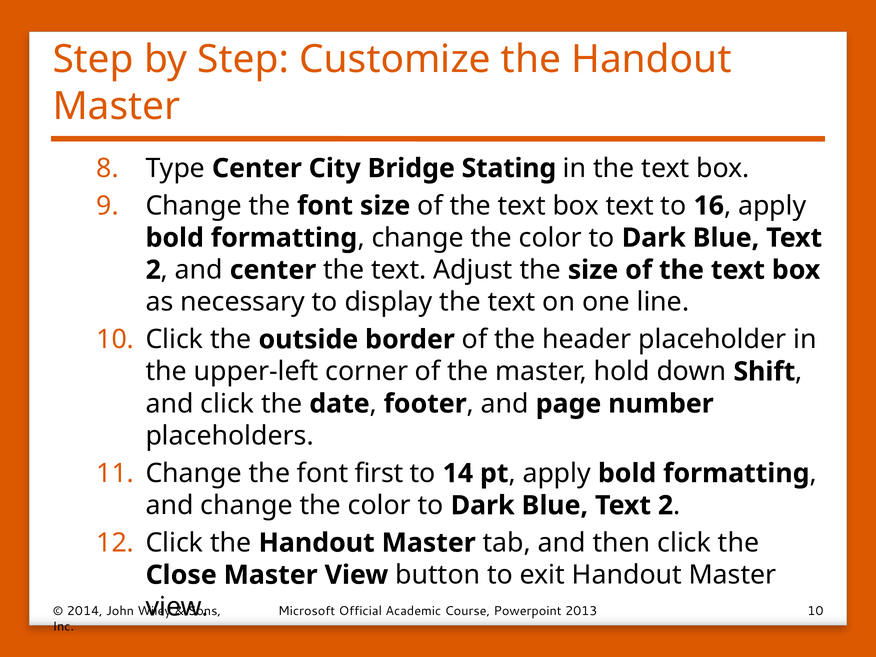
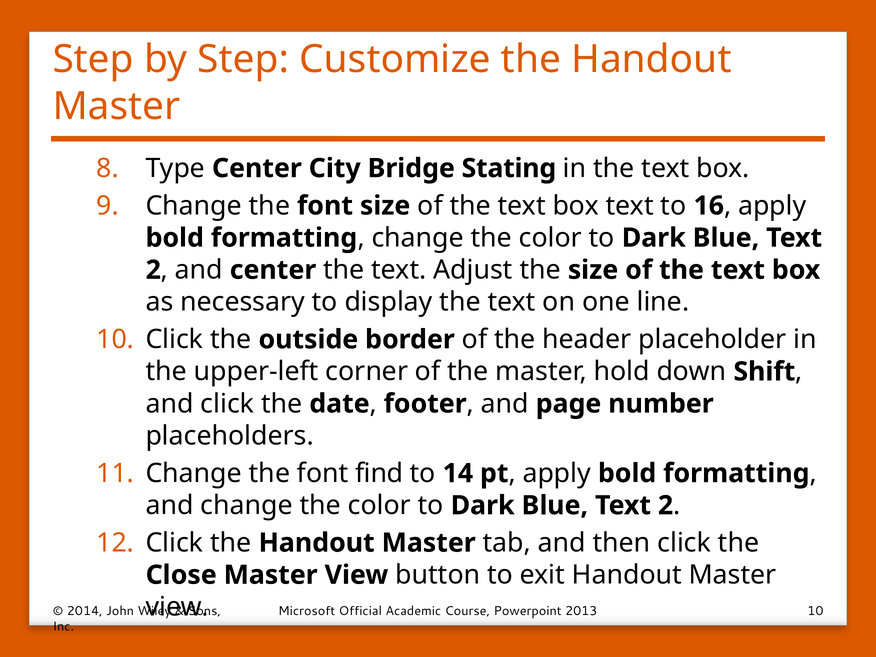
first: first -> find (379, 473)
